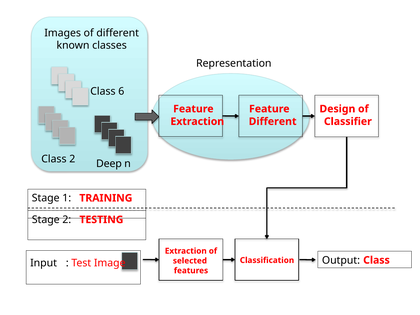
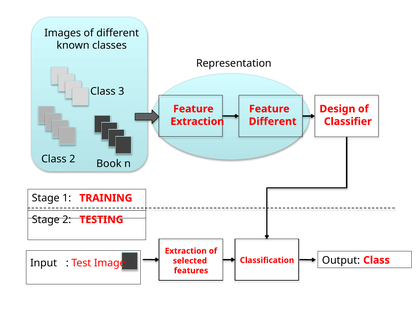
6: 6 -> 3 (121, 91)
Deep: Deep -> Book (109, 164)
